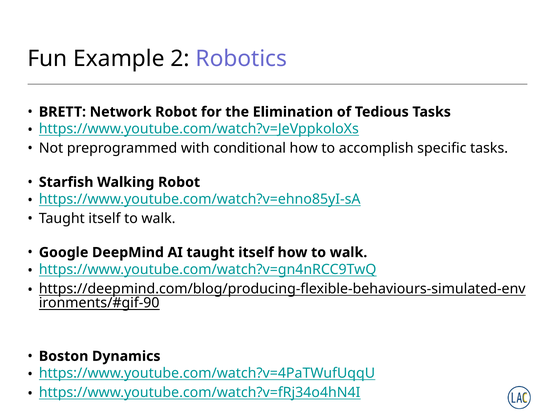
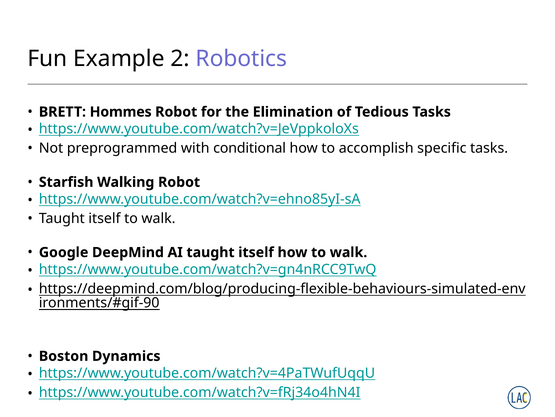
Network: Network -> Hommes (121, 112)
